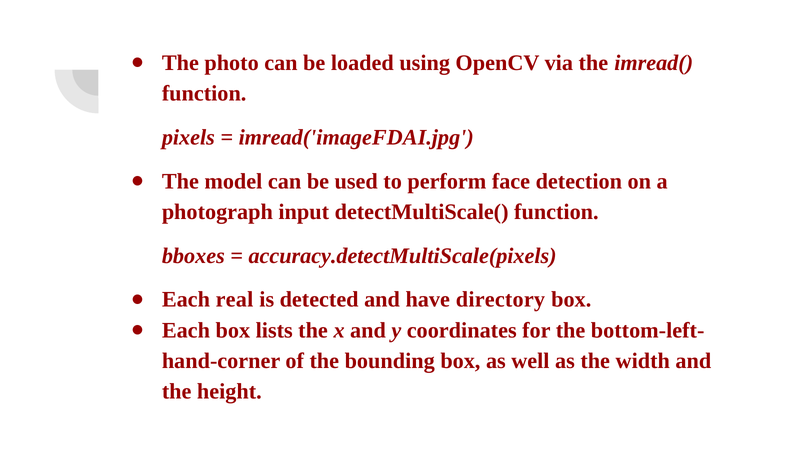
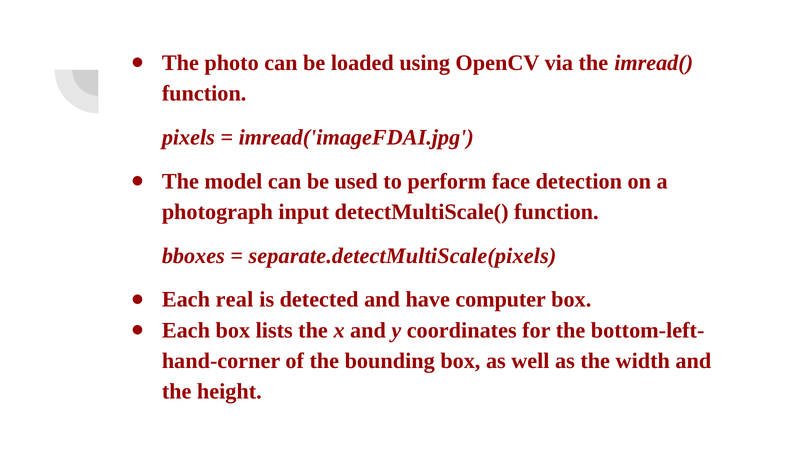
accuracy.detectMultiScale(pixels: accuracy.detectMultiScale(pixels -> separate.detectMultiScale(pixels (402, 256)
directory: directory -> computer (501, 300)
